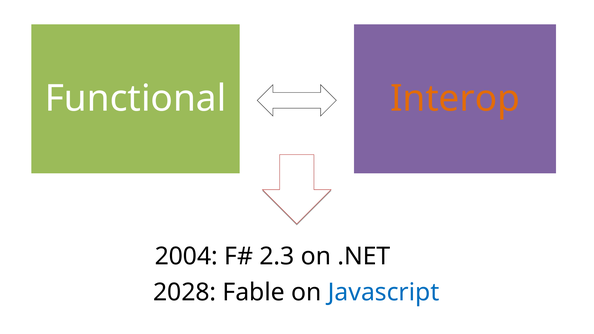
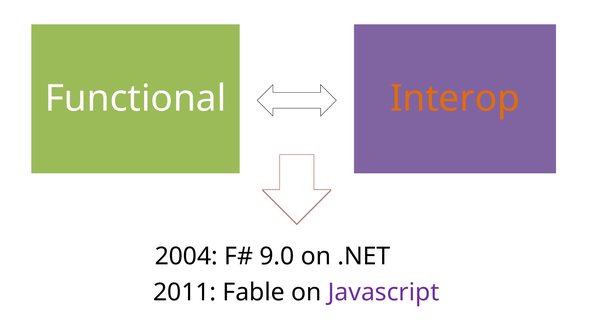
2.3: 2.3 -> 9.0 (277, 256)
2028: 2028 -> 2011 (185, 292)
Javascript colour: blue -> purple (384, 292)
